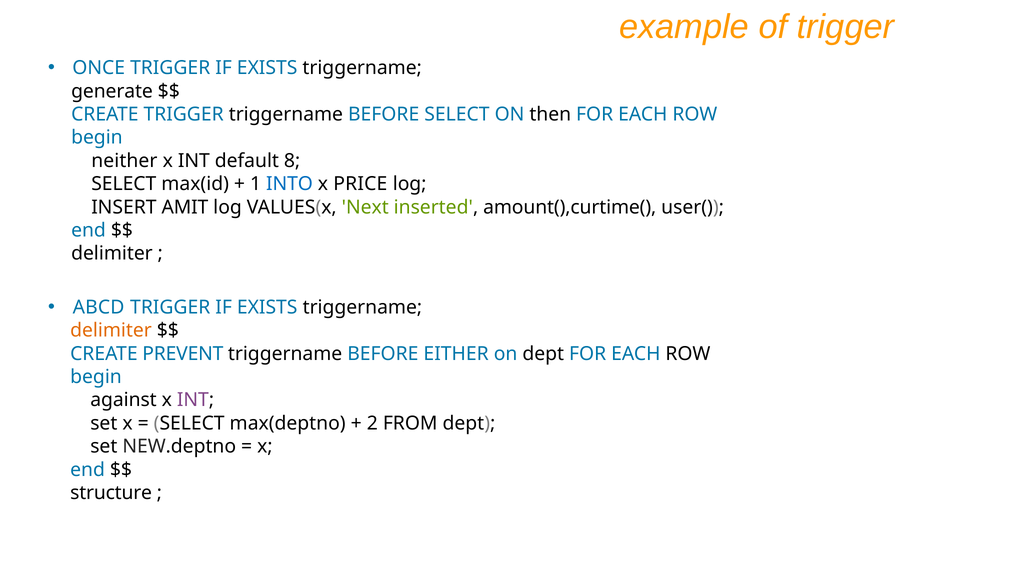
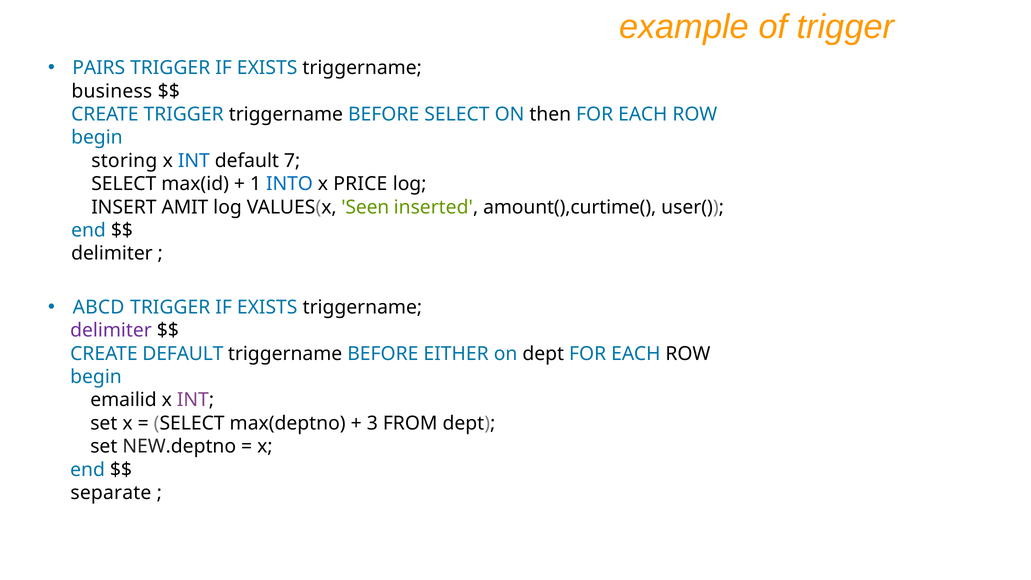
ONCE: ONCE -> PAIRS (99, 68)
generate: generate -> business (112, 91)
neither: neither -> storing (124, 161)
INT colour: black -> blue (194, 161)
8: 8 -> 7 (292, 161)
Next: Next -> Seen (365, 207)
delimiter colour: orange -> purple (111, 330)
CREATE PREVENT: PREVENT -> DEFAULT (183, 354)
against: against -> emailid (124, 400)
2: 2 -> 3 (372, 423)
structure: structure -> separate (111, 493)
